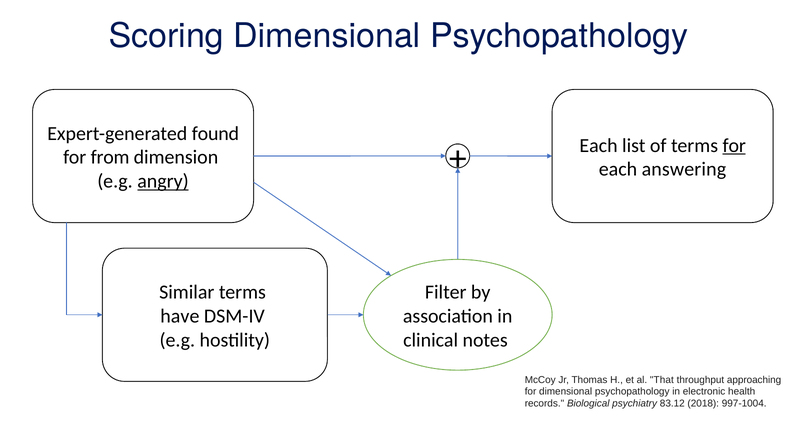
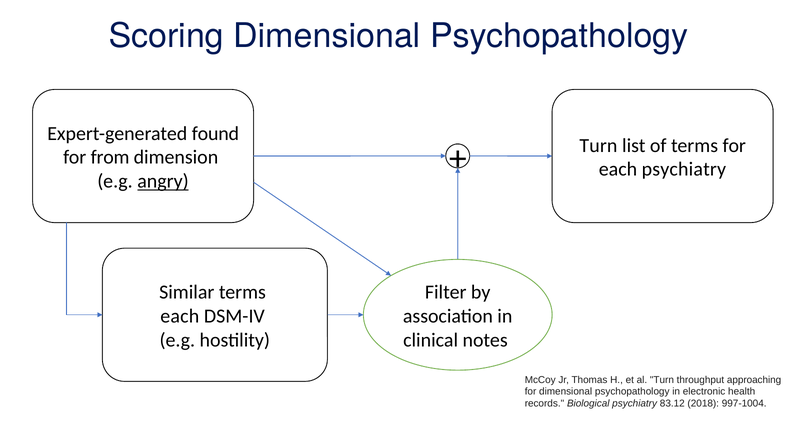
Each: Each -> Turn (598, 146)
for underline: present -> none (734, 146)
each answering: answering -> psychiatry (684, 169)
have: have -> each (180, 316)
al That: That -> Turn (662, 380)
